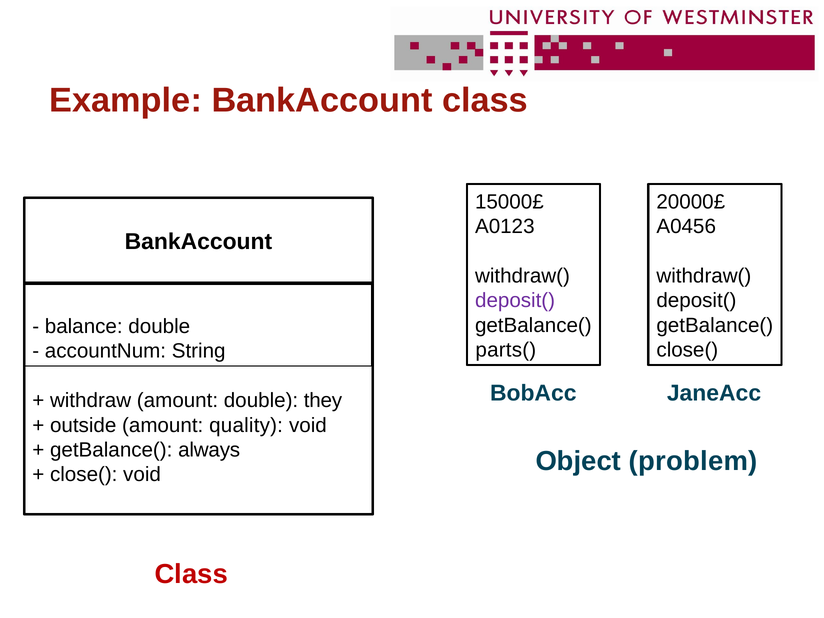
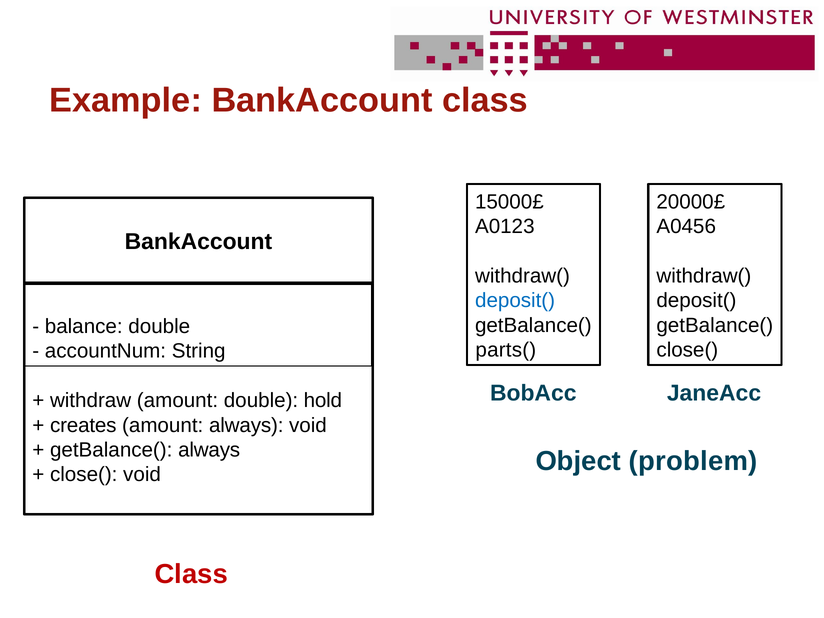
deposit( colour: purple -> blue (515, 301)
they: they -> hold (323, 400)
outside: outside -> creates (83, 425)
amount quality: quality -> always (246, 425)
